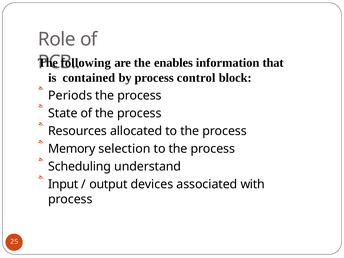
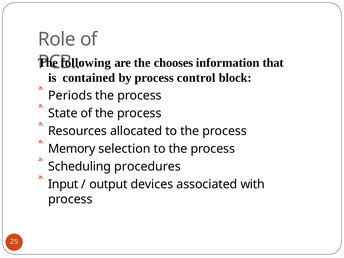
enables: enables -> chooses (173, 63)
understand: understand -> procedures (148, 167)
